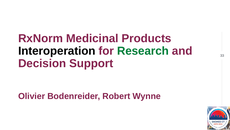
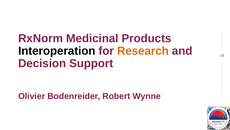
Research colour: green -> orange (143, 51)
